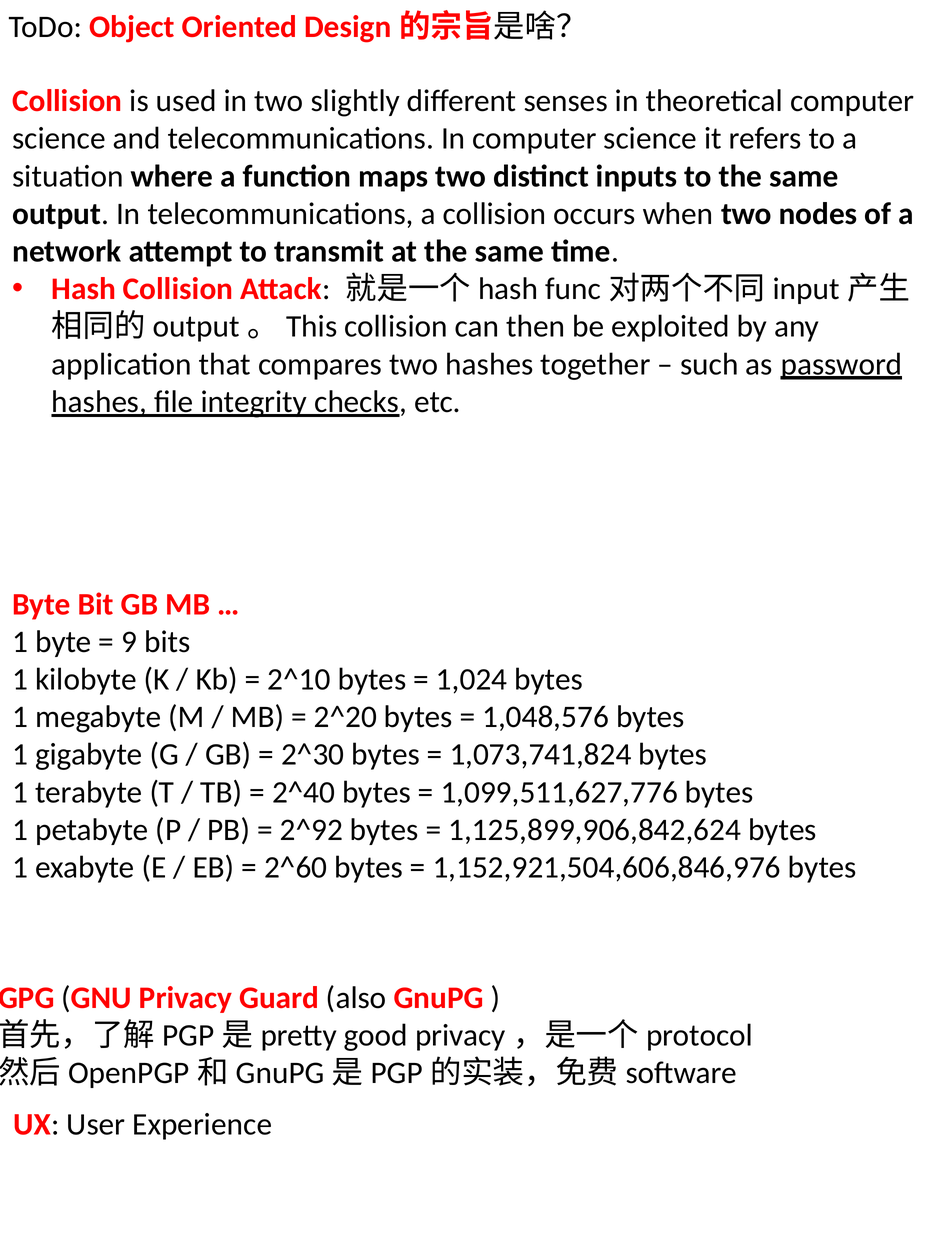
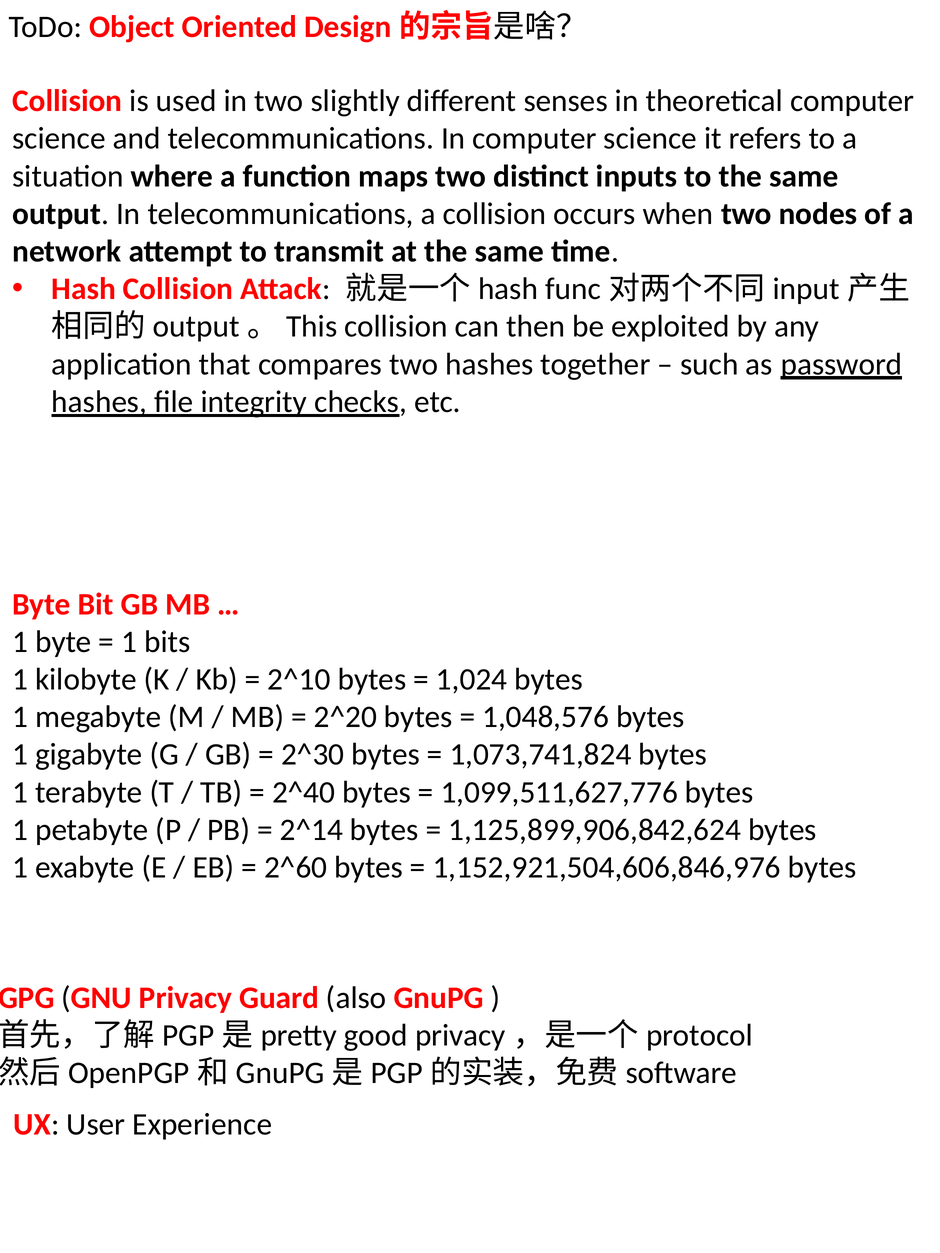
9: 9 -> 1 (129, 642)
2^92: 2^92 -> 2^14 (311, 830)
